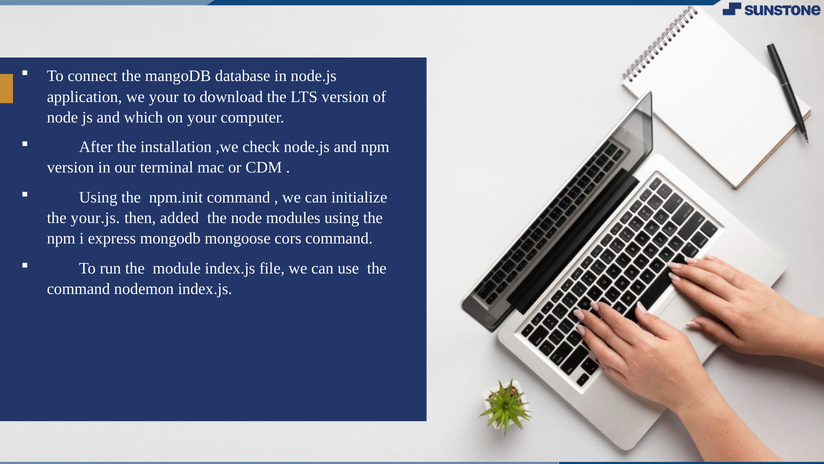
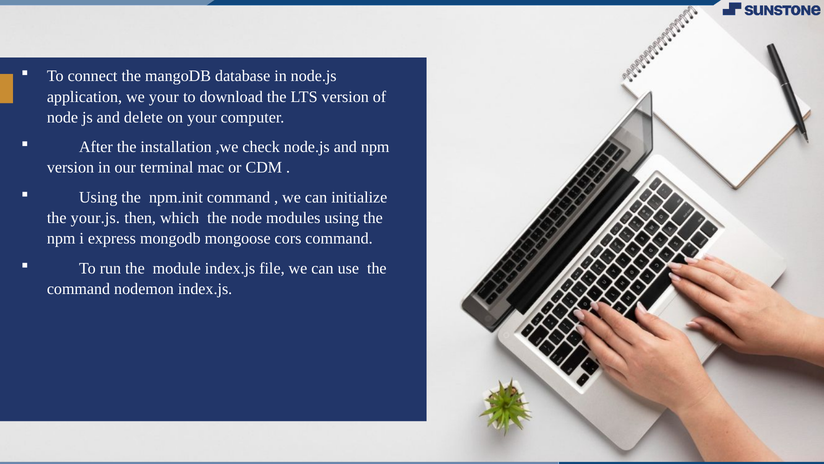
which: which -> delete (143, 117)
added: added -> which (180, 218)
